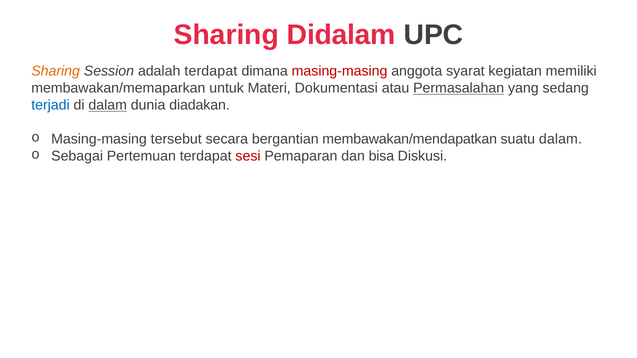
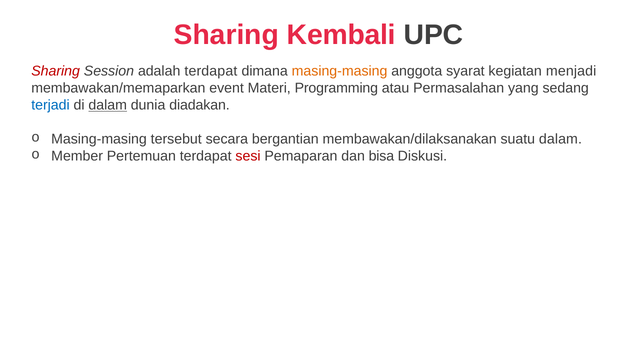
Didalam: Didalam -> Kembali (341, 35)
Sharing colour: orange -> red (56, 71)
masing-masing colour: red -> orange (340, 71)
memiliki: memiliki -> menjadi (571, 71)
untuk: untuk -> event (227, 88)
Dokumentasi: Dokumentasi -> Programming (336, 88)
Permasalahan underline: present -> none (459, 88)
membawakan/mendapatkan: membawakan/mendapatkan -> membawakan/dilaksanakan (410, 139)
Sebagai: Sebagai -> Member (77, 156)
